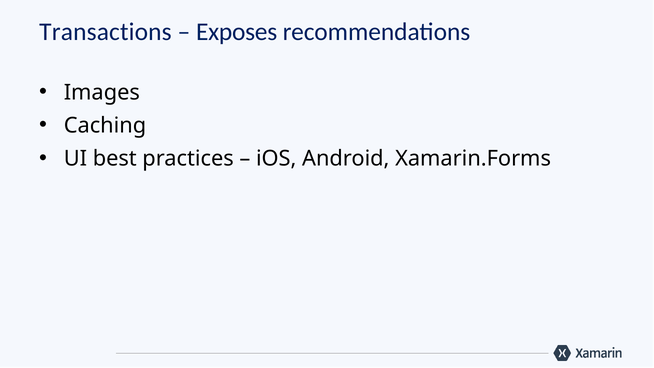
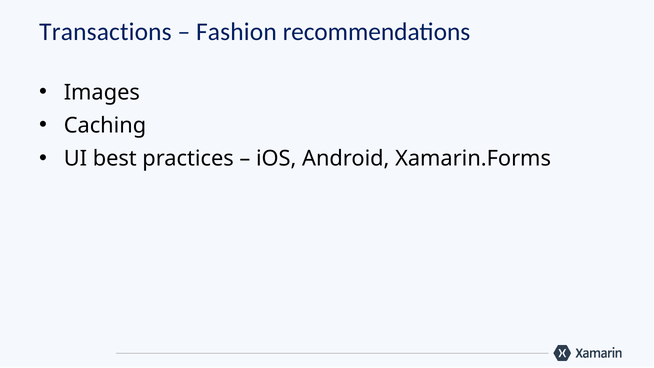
Exposes: Exposes -> Fashion (236, 32)
